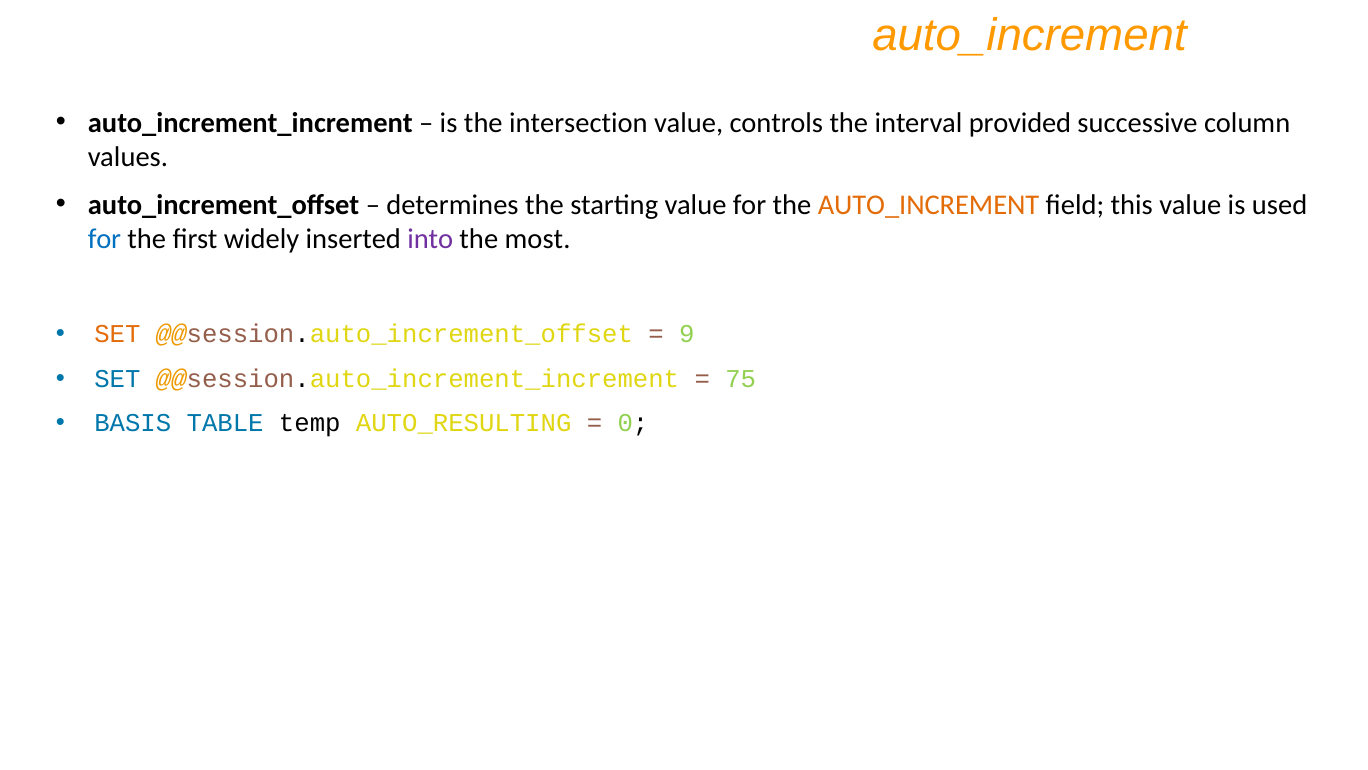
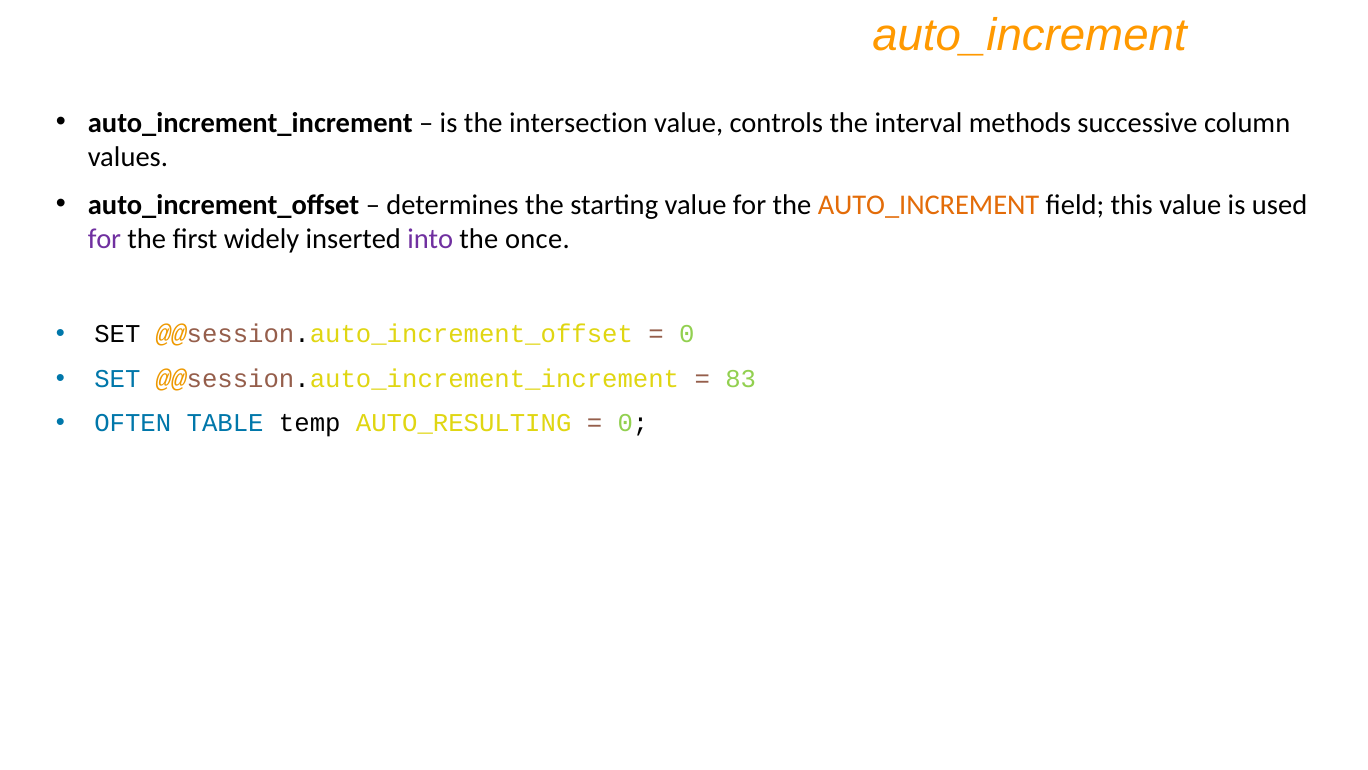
provided: provided -> methods (1020, 123)
for colour: blue -> purple (104, 239)
most: most -> once (537, 239)
SET colour: orange -> black (117, 334)
9: 9 -> 0 (687, 334)
75: 75 -> 83 (741, 379)
BASIS: BASIS -> OFTEN (133, 423)
